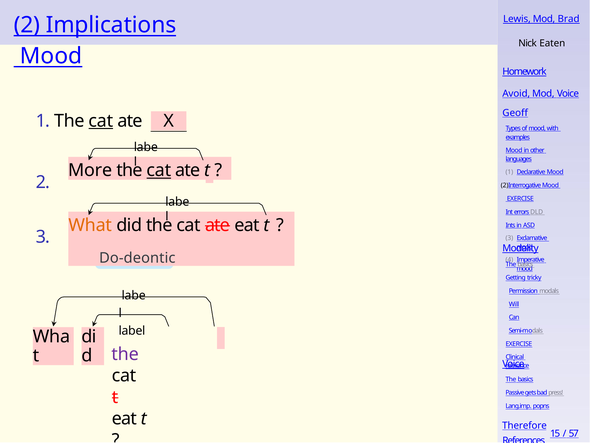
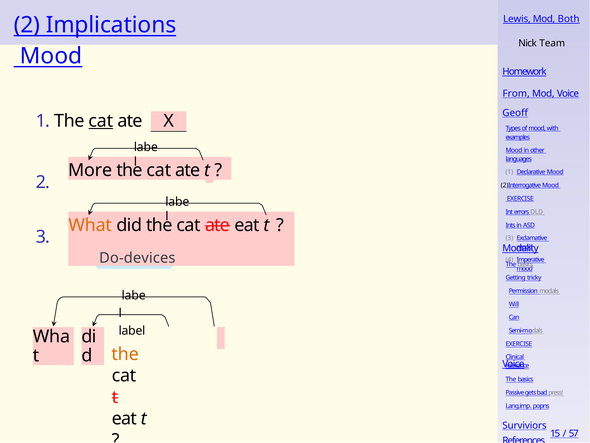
Brad: Brad -> Both (569, 19)
Eaten: Eaten -> Team (552, 43)
Avoid: Avoid -> From (516, 93)
cat underline: present -> none (159, 170)
Do-deontic: Do-deontic -> Do-devices (137, 258)
the colour: purple -> orange (125, 354)
Therefore: Therefore -> Surviviors (525, 425)
